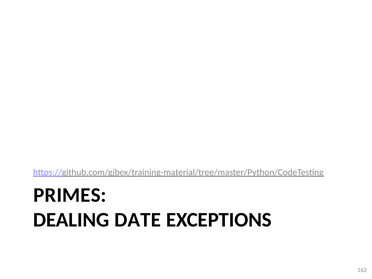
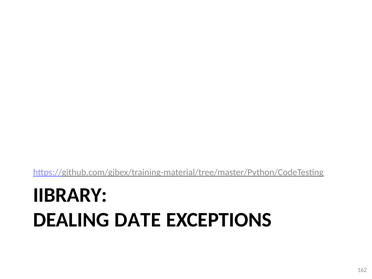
PRIMES: PRIMES -> IIBRARY (70, 195)
